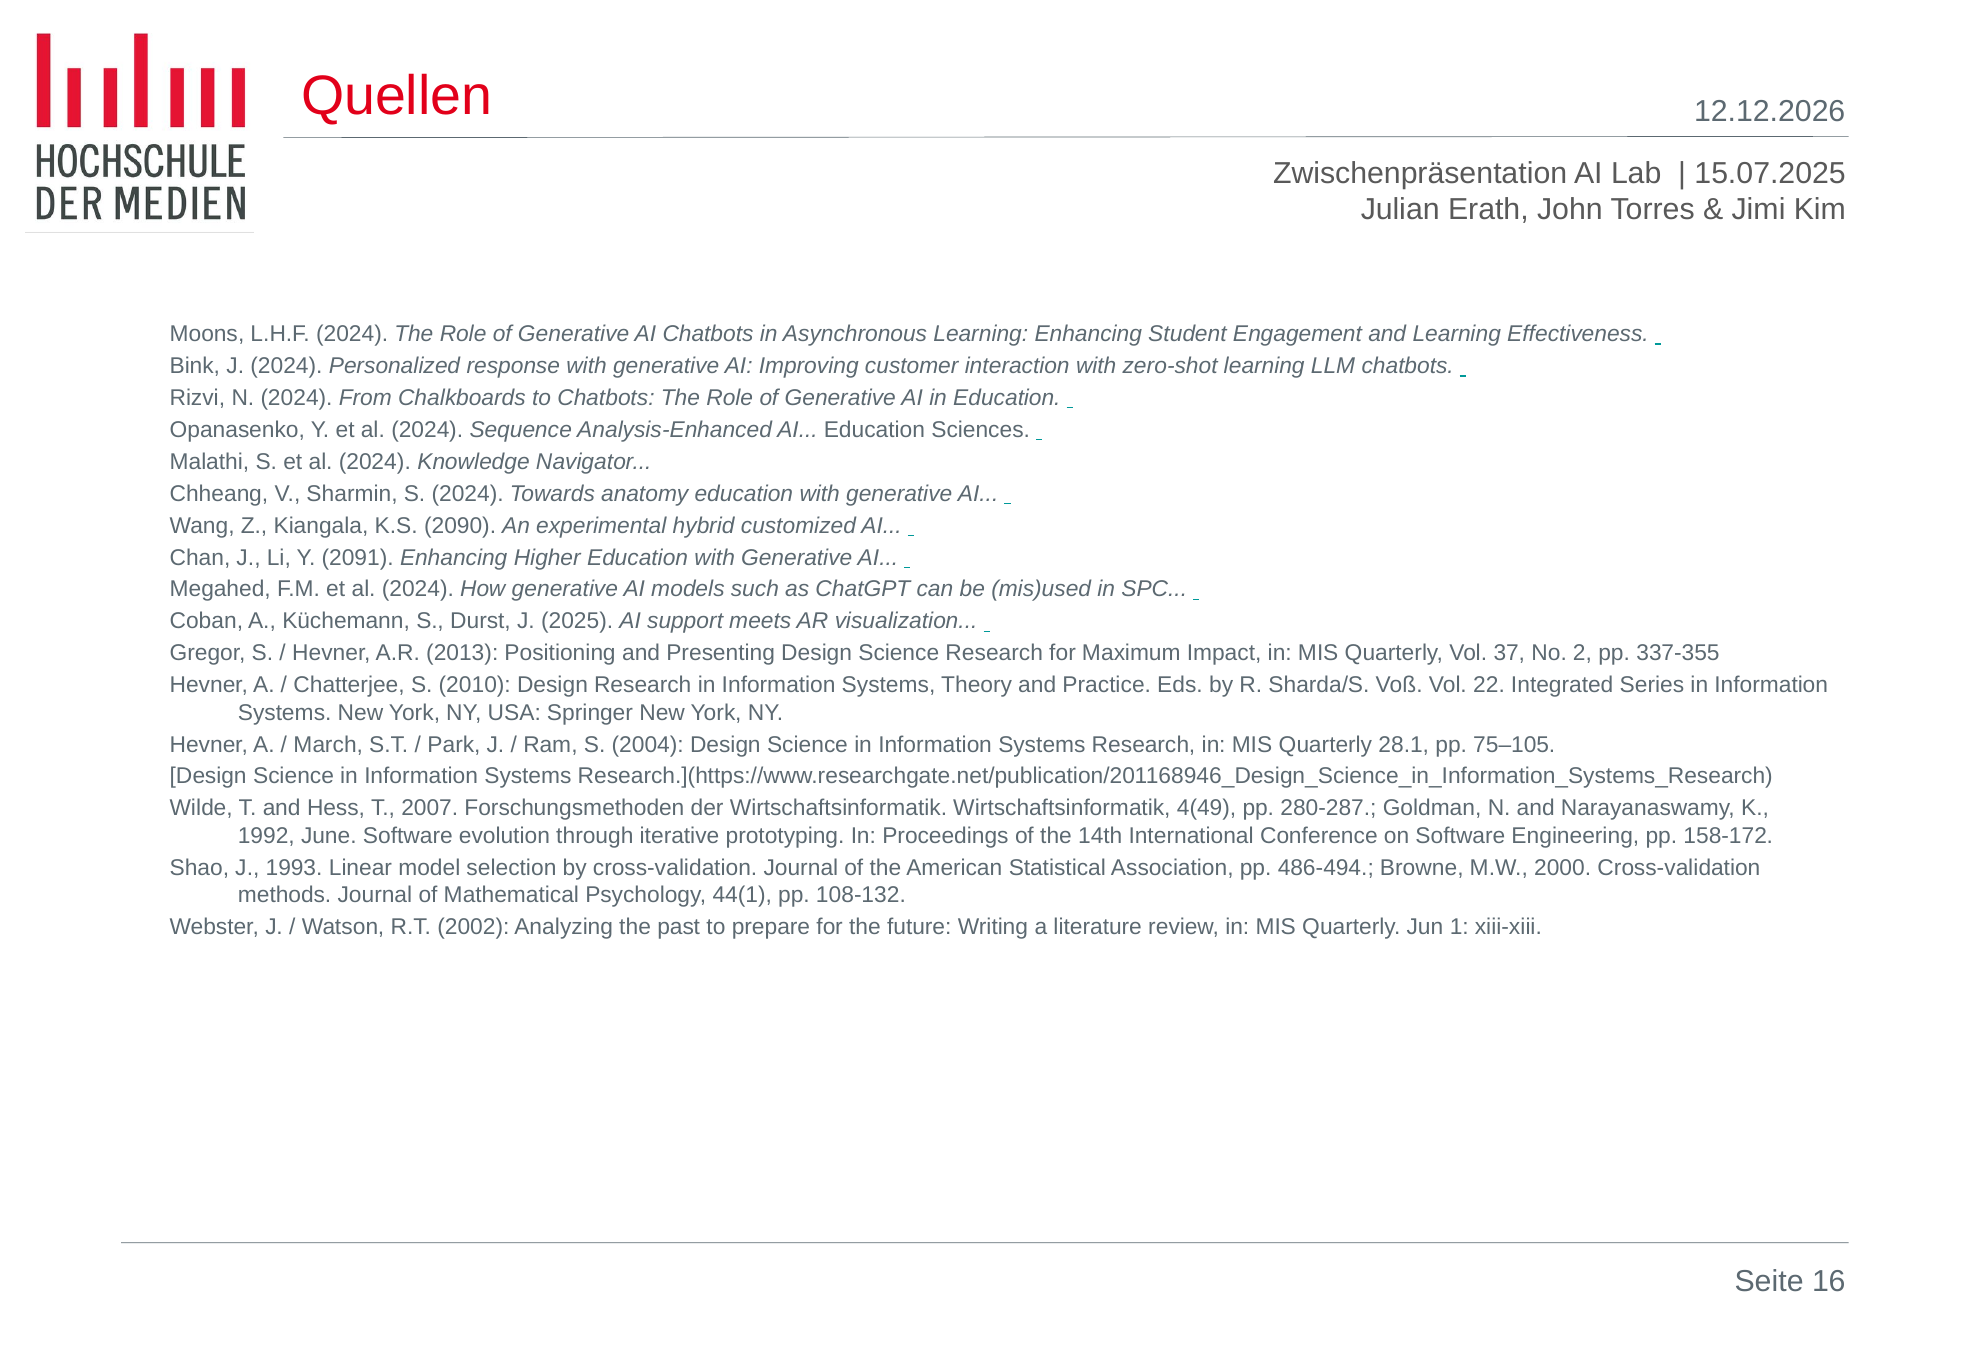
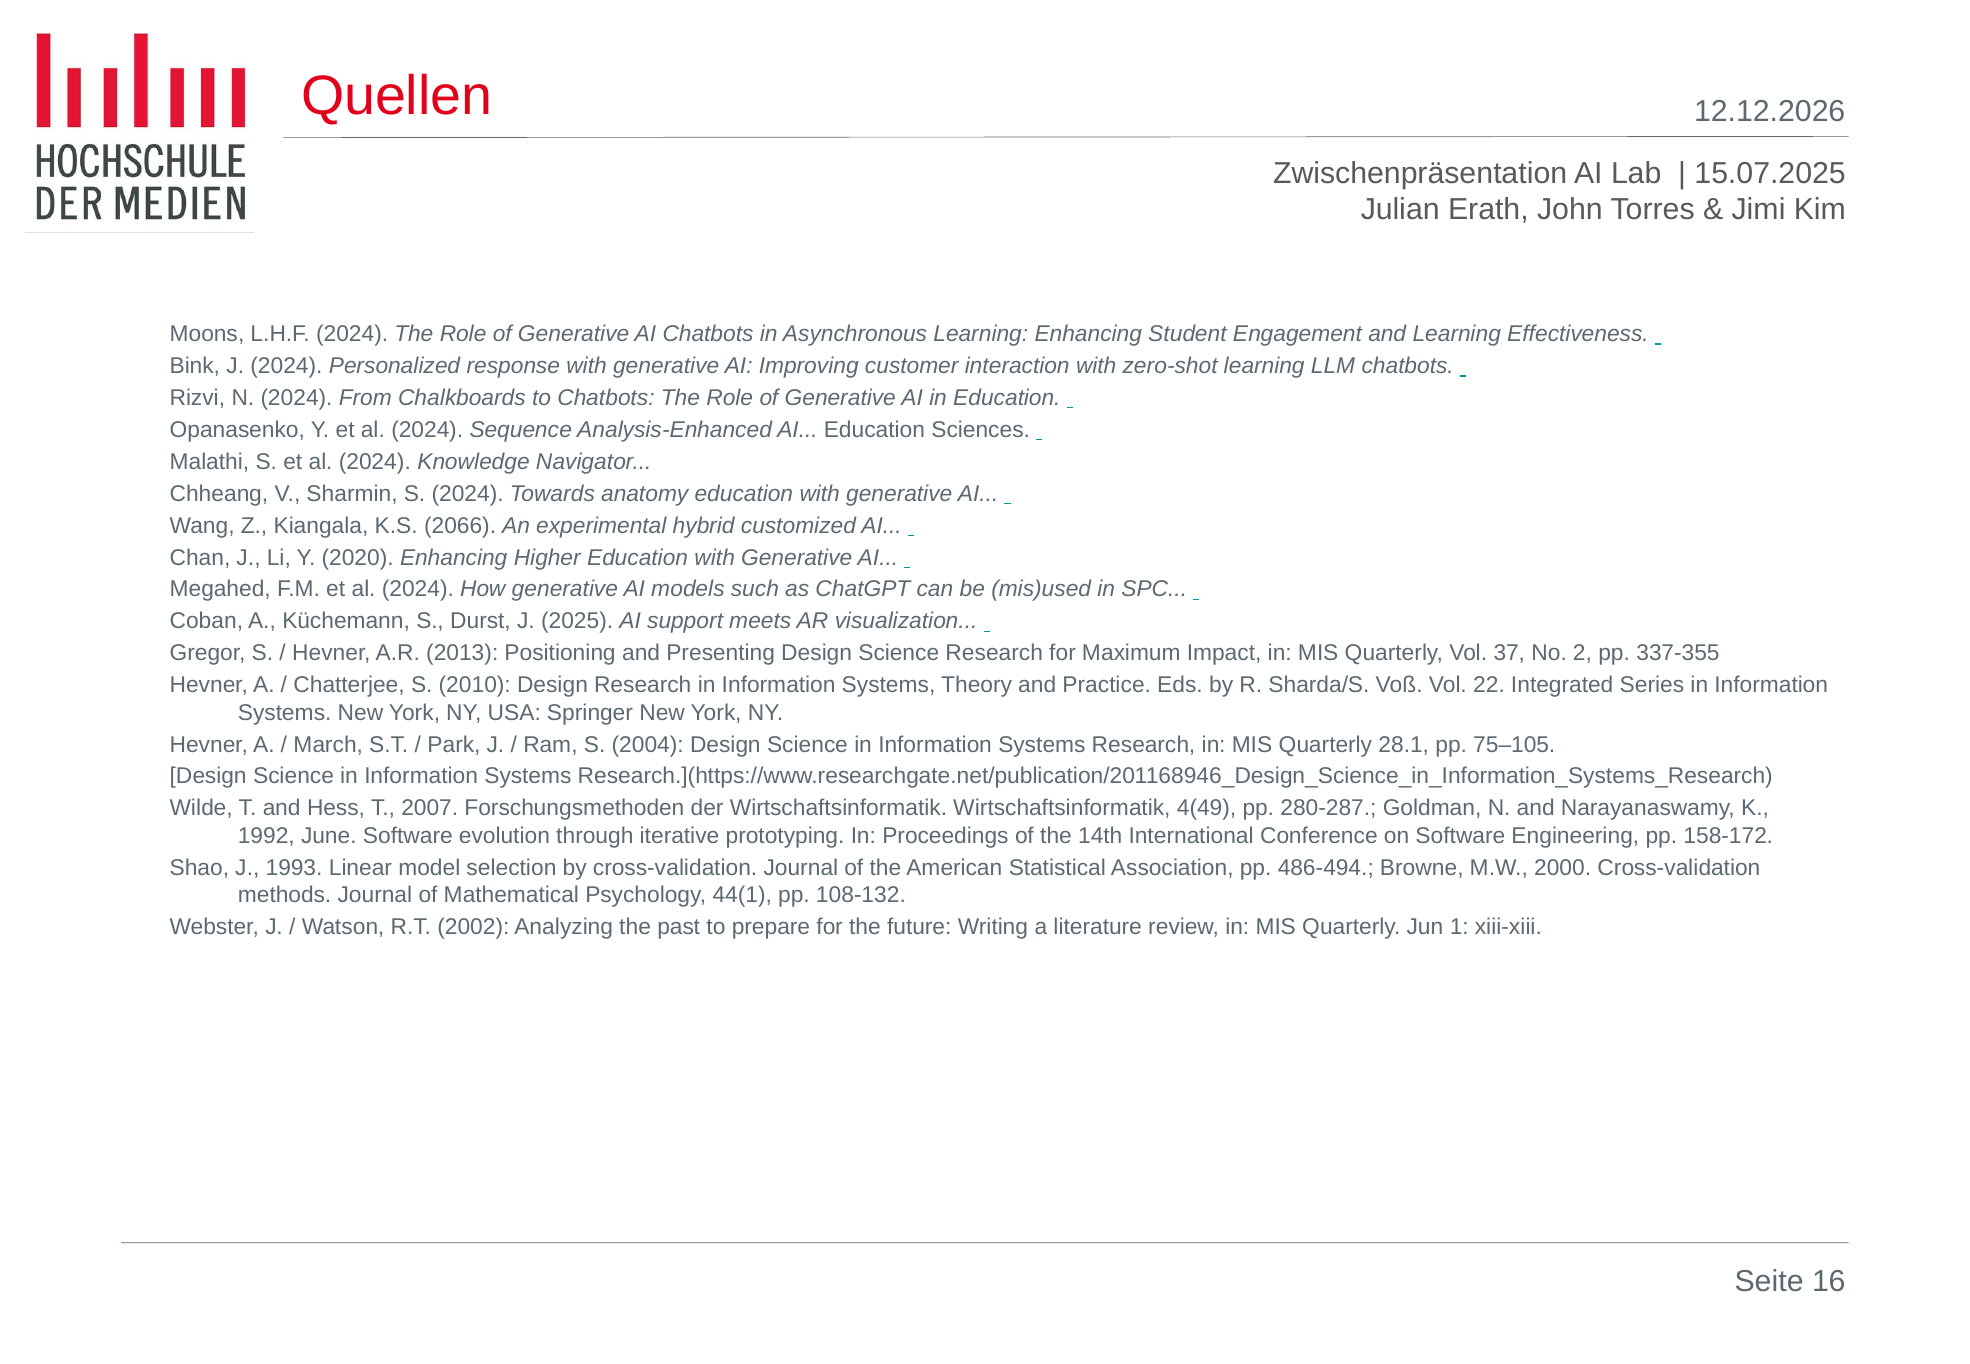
2090: 2090 -> 2066 (460, 525)
2091: 2091 -> 2020 (358, 557)
